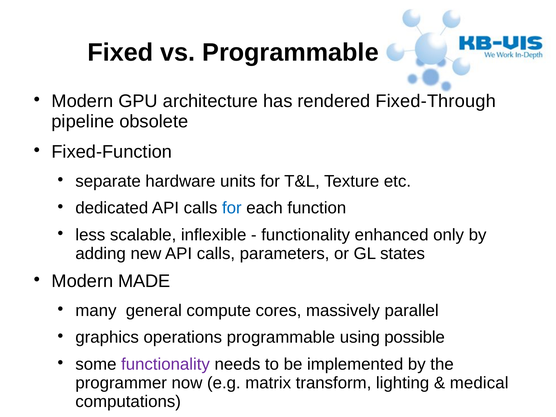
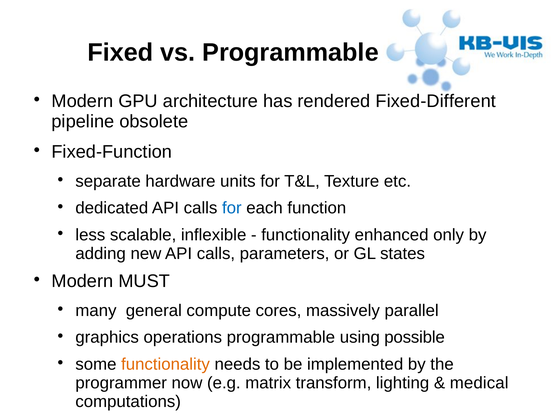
Fixed-Through: Fixed-Through -> Fixed-Different (436, 101)
MADE: MADE -> MUST (144, 281)
functionality colour: purple -> orange (165, 364)
